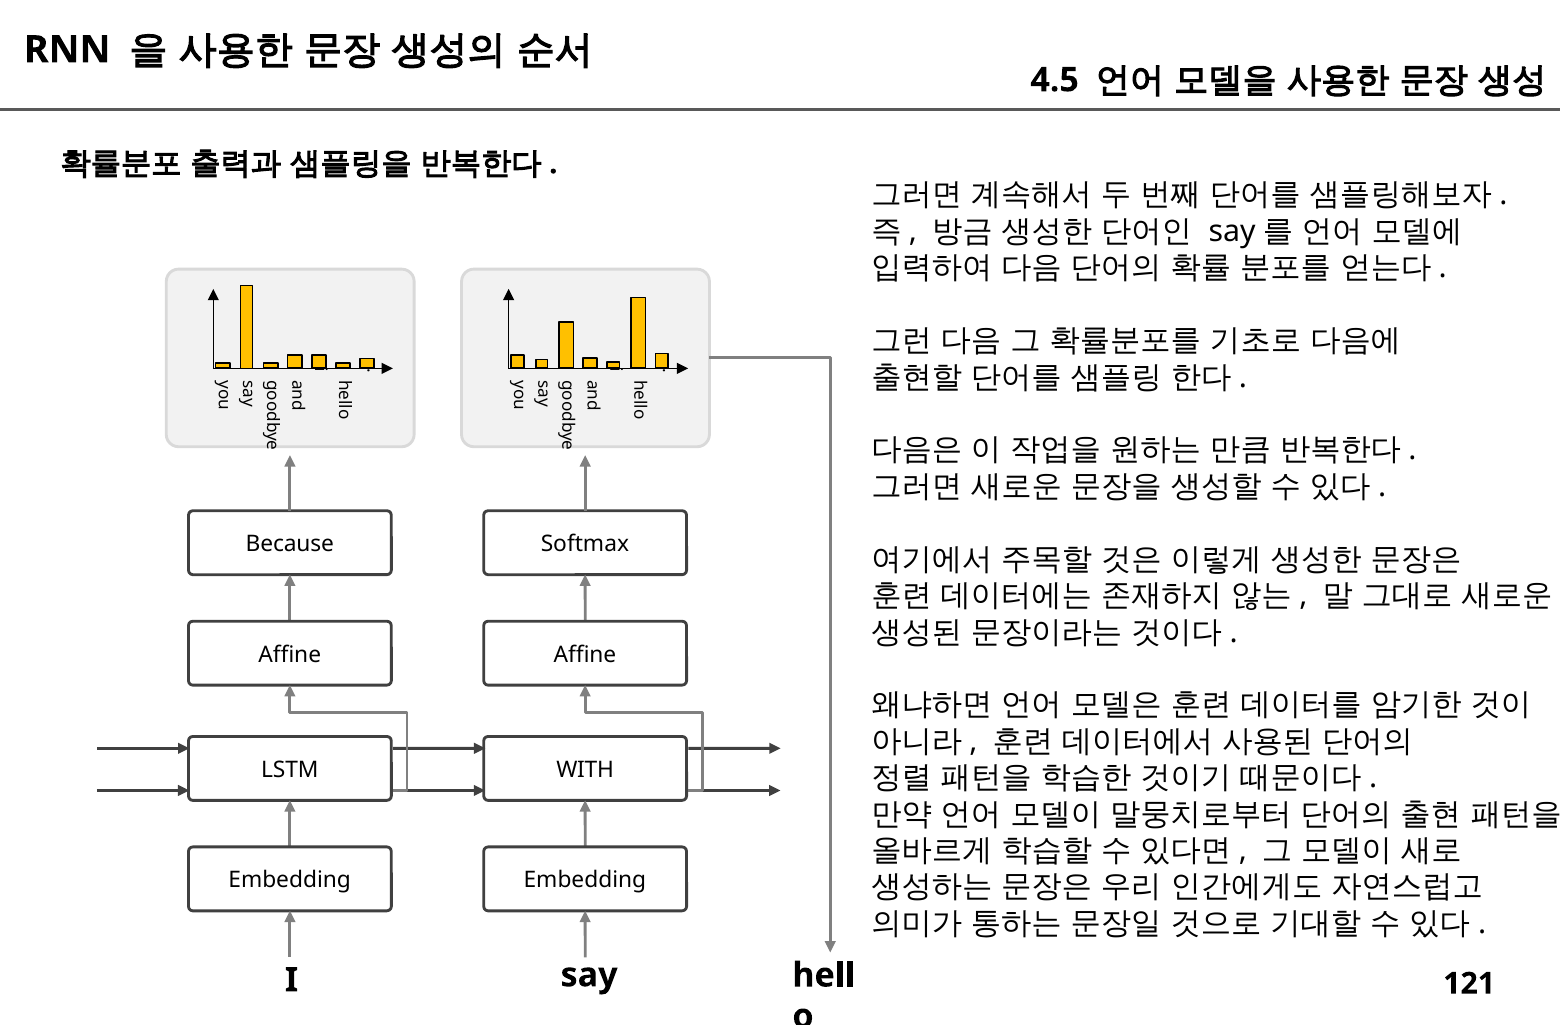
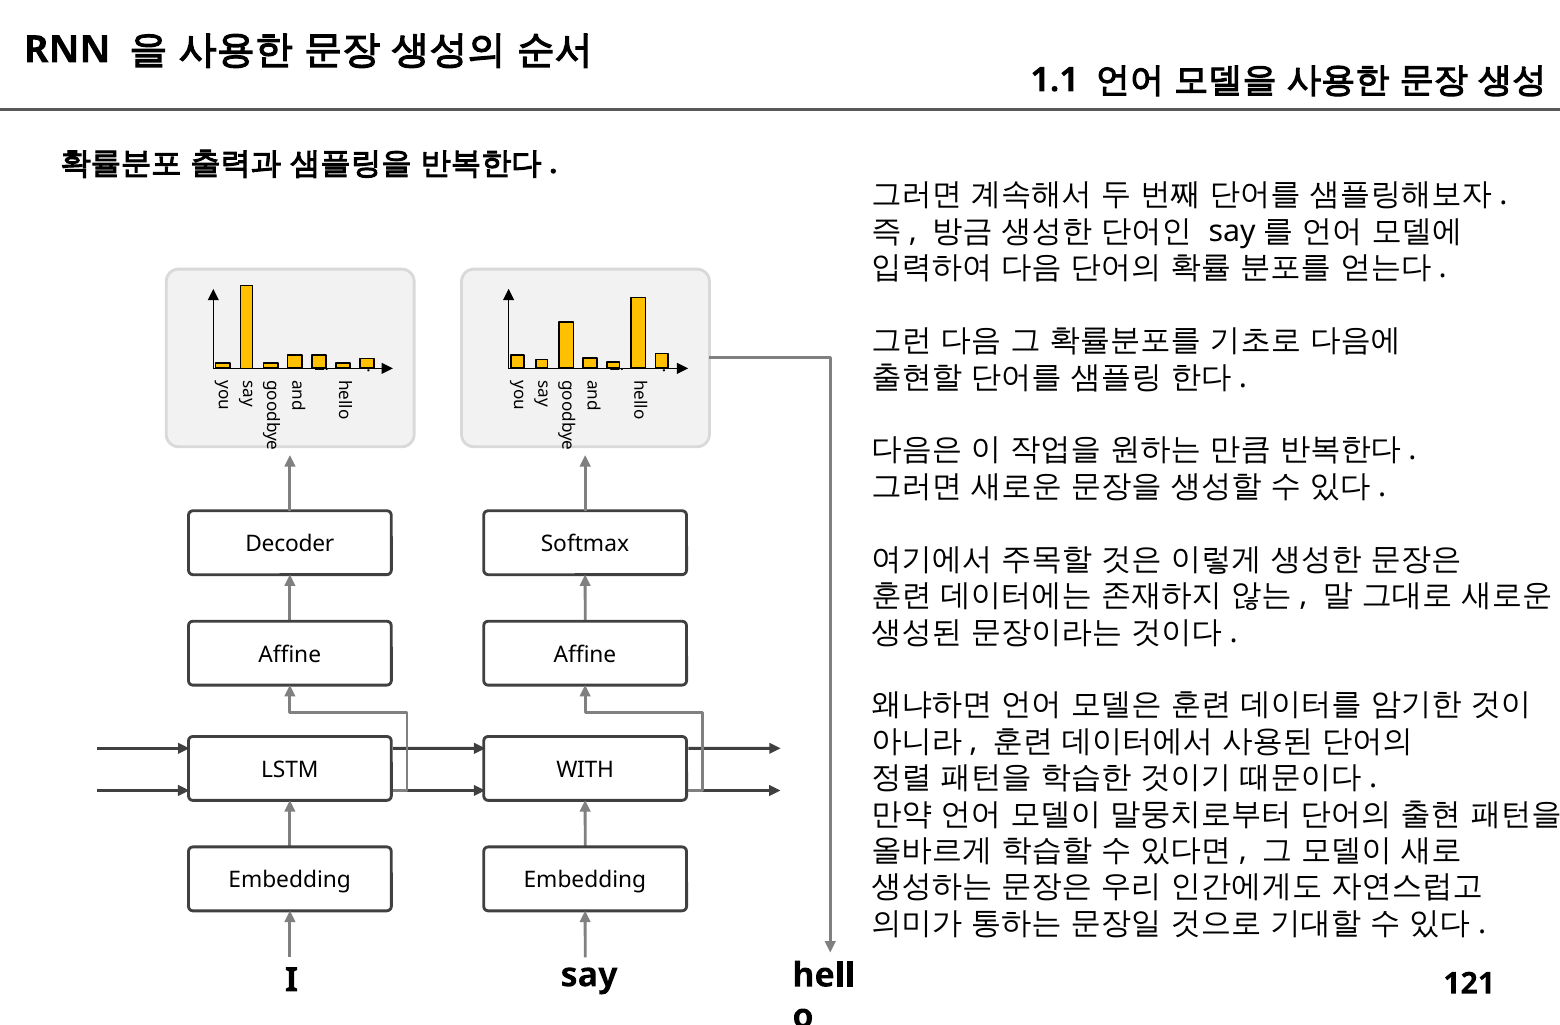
4.5: 4.5 -> 1.1 (1055, 80)
Because: Because -> Decoder (290, 544)
